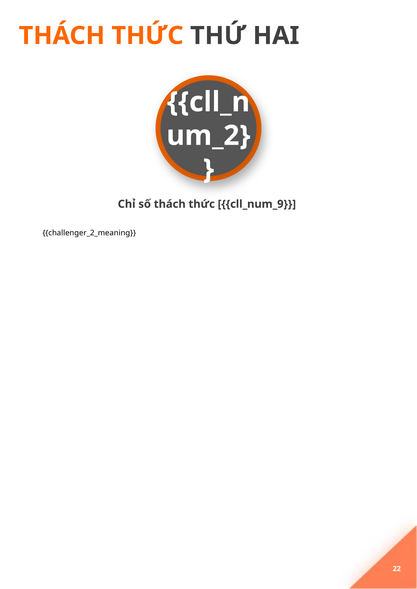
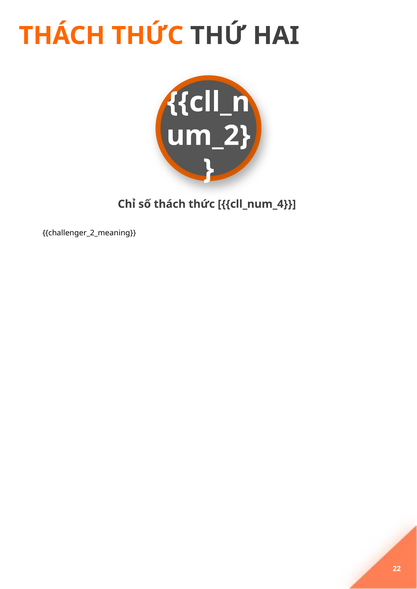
cll_num_9: cll_num_9 -> cll_num_4 (257, 204)
